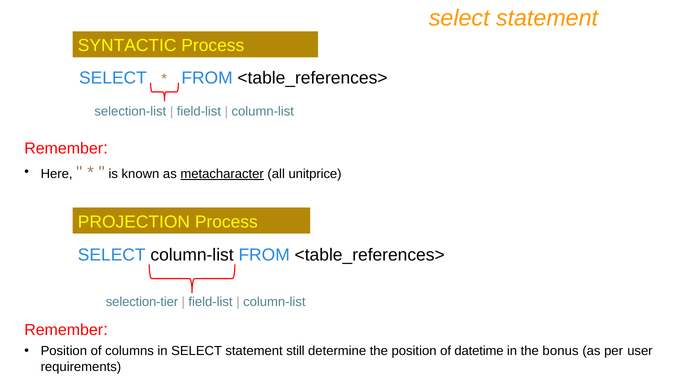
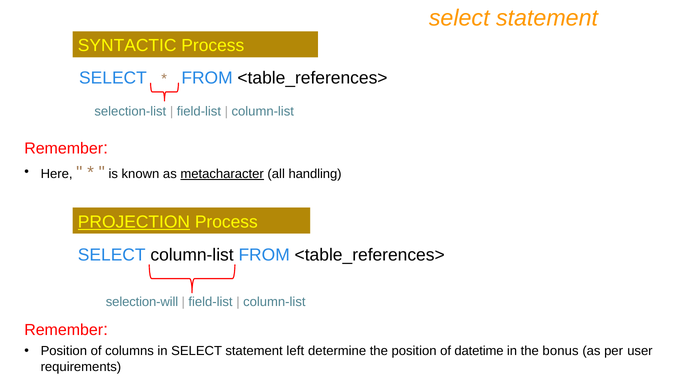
unitprice: unitprice -> handling (315, 174)
PROJECTION underline: none -> present (134, 222)
selection-tier: selection-tier -> selection-will (142, 302)
still: still -> left (295, 351)
